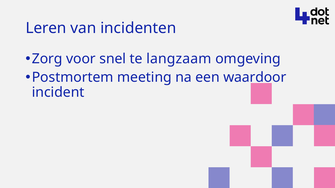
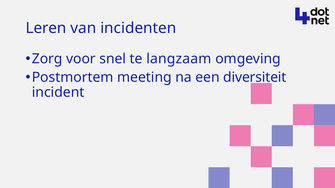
waardoor: waardoor -> diversiteit (255, 77)
